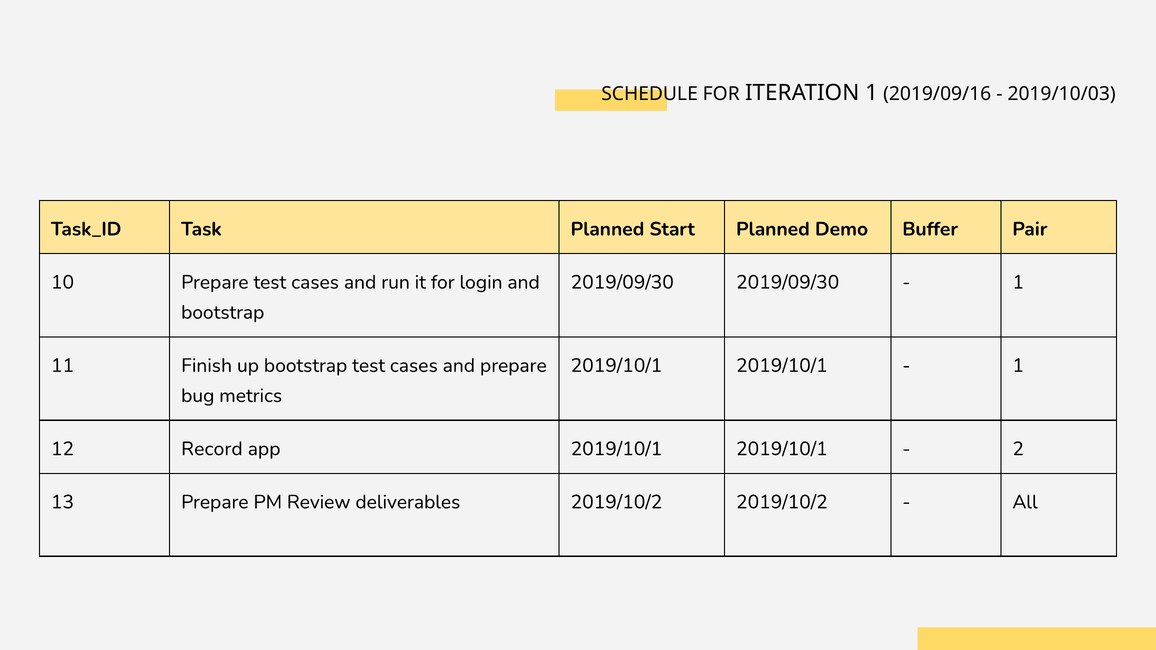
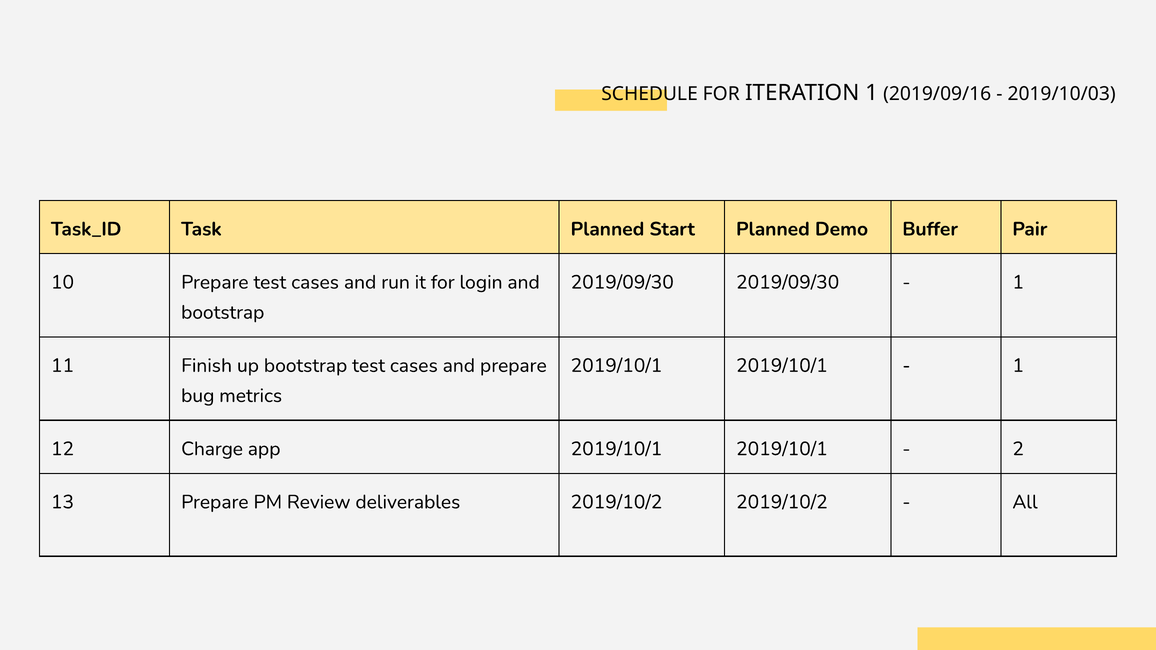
Record: Record -> Charge (212, 449)
